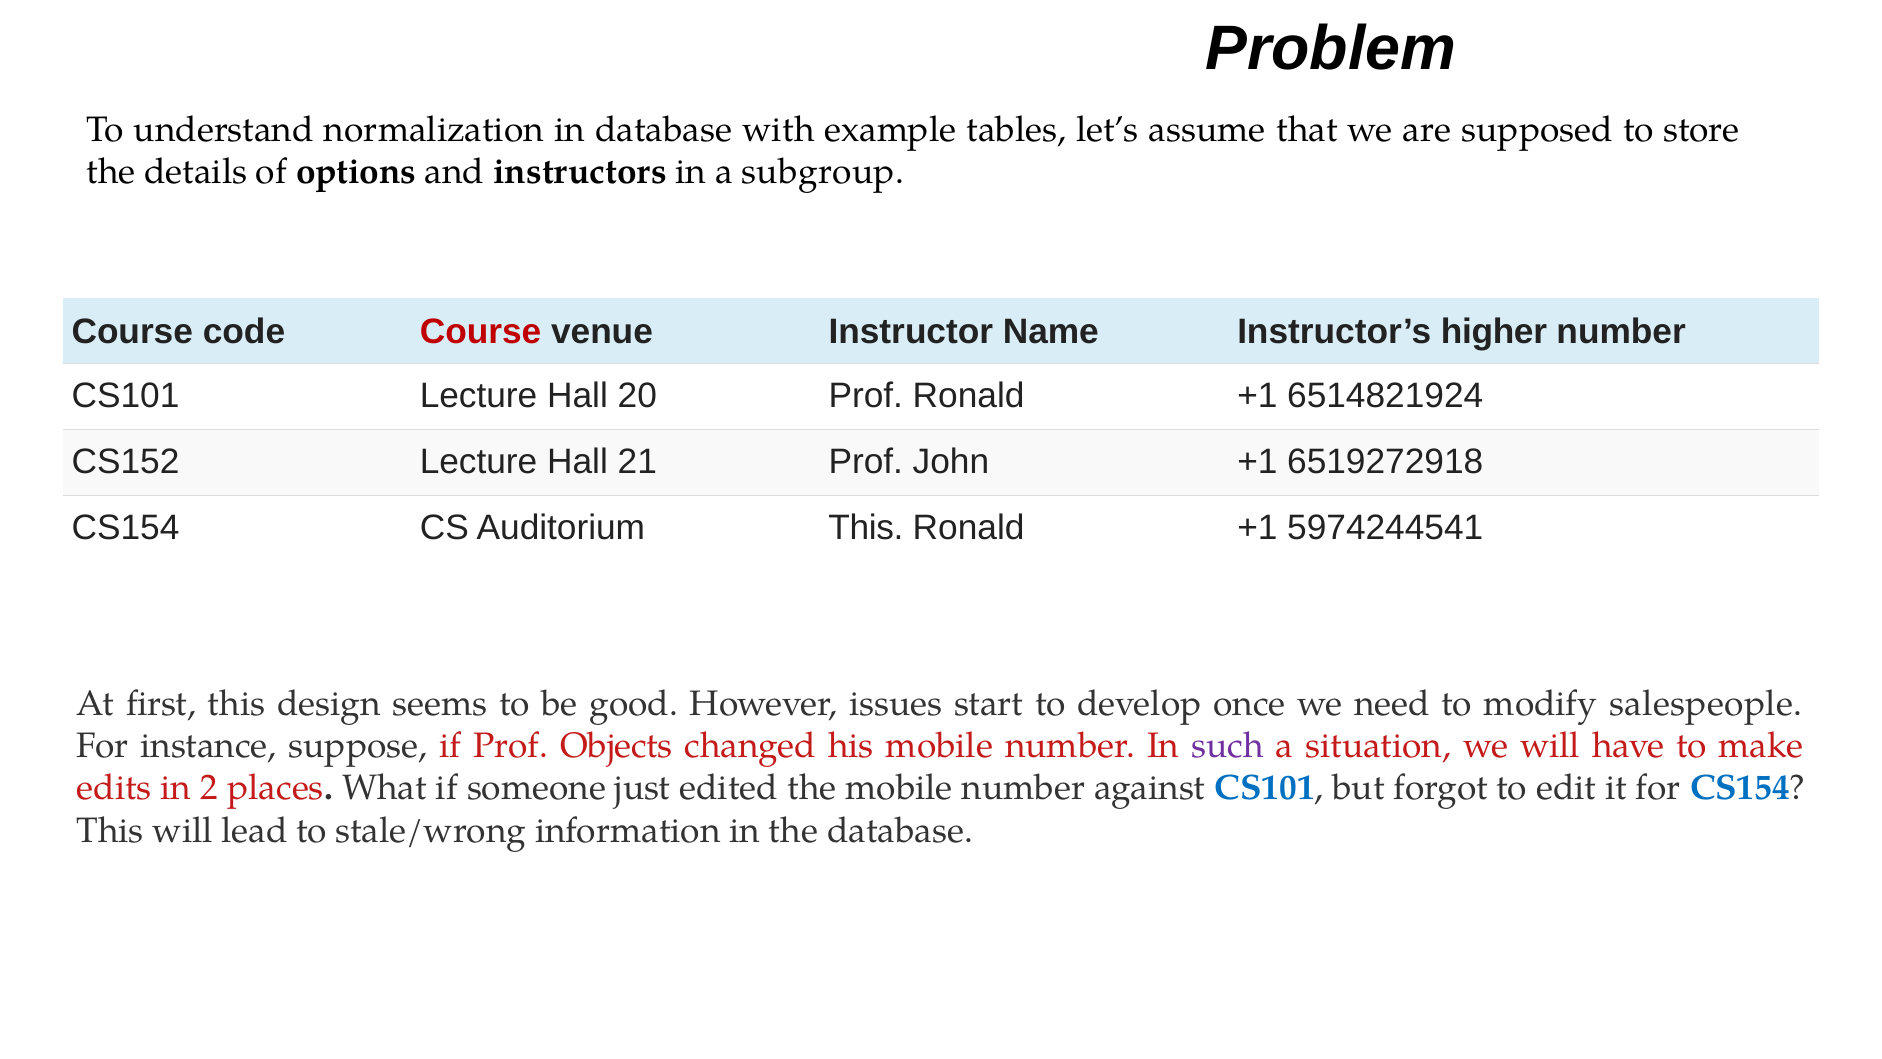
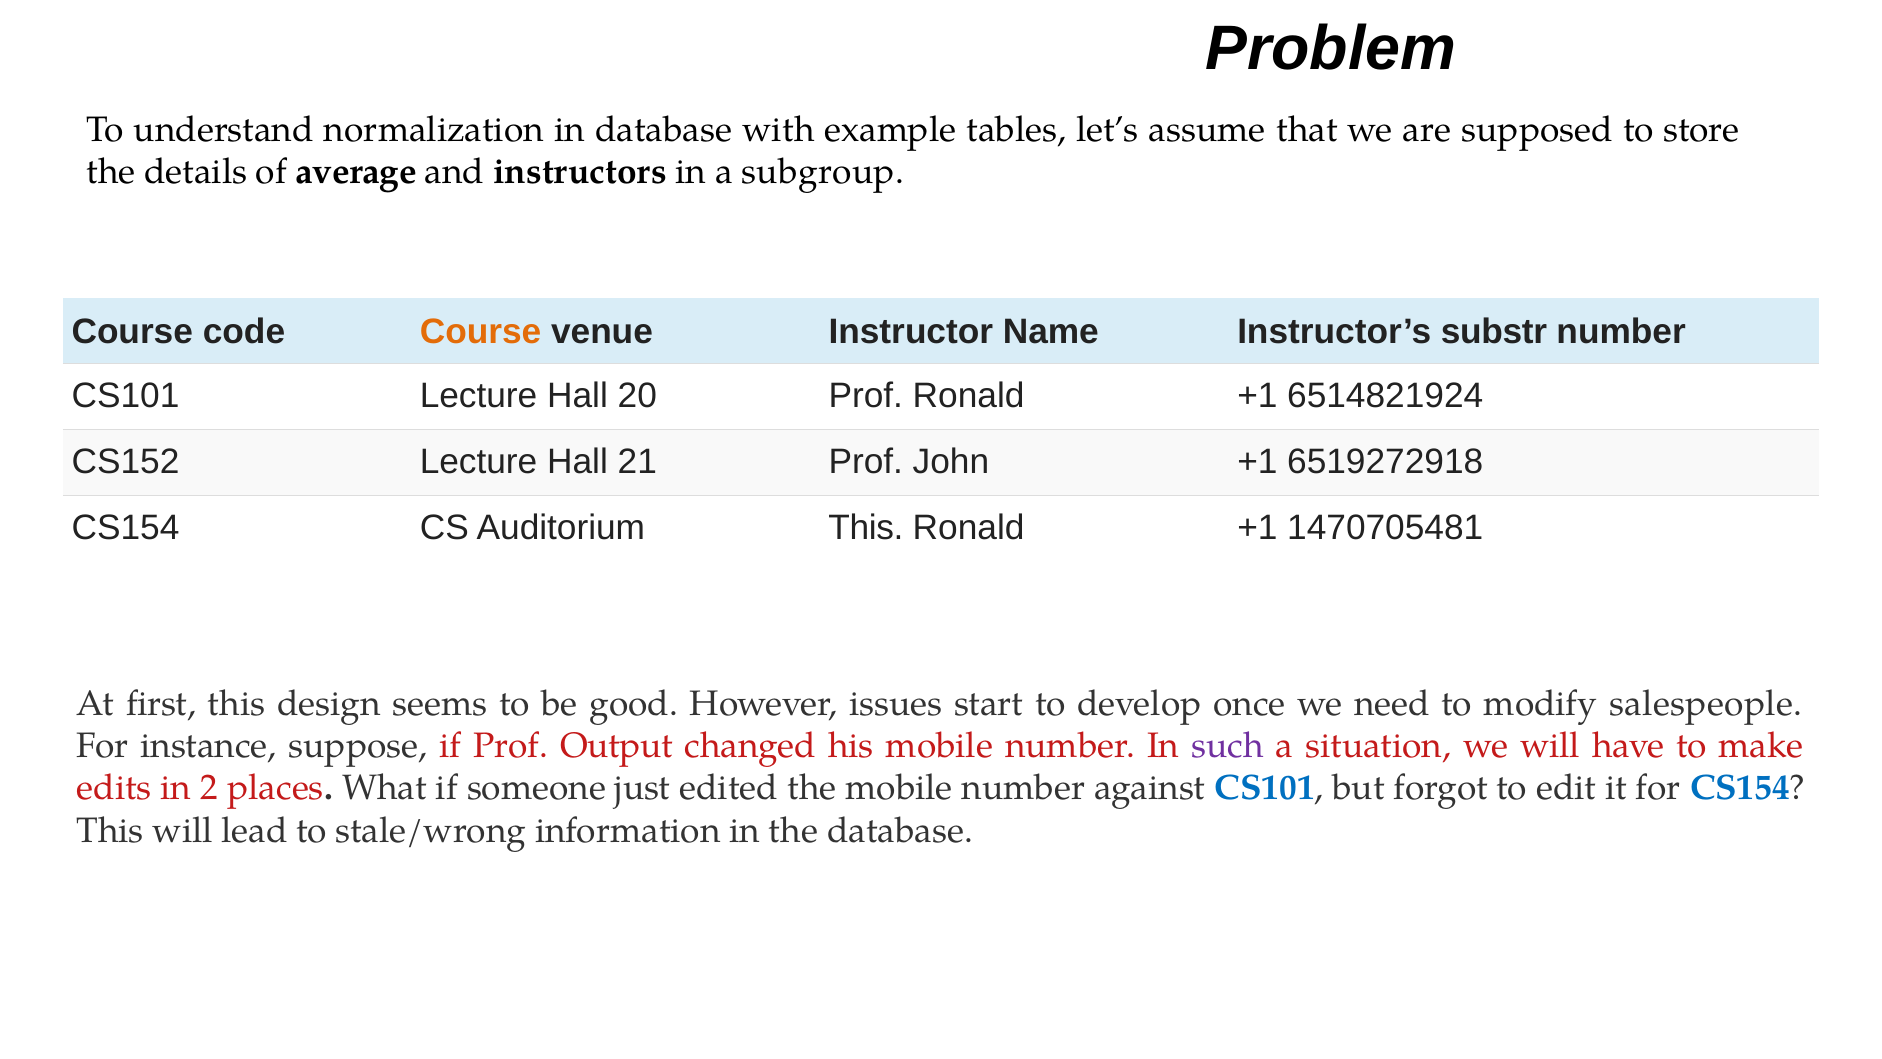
options: options -> average (356, 172)
Course colour: red -> orange (481, 331)
higher: higher -> substr (1494, 331)
5974244541: 5974244541 -> 1470705481 (1385, 527)
Objects: Objects -> Output (617, 746)
